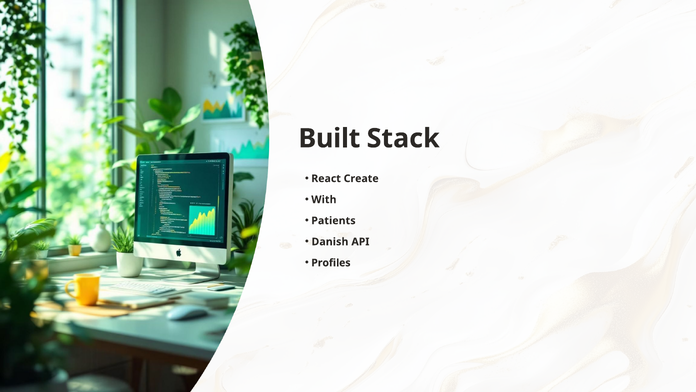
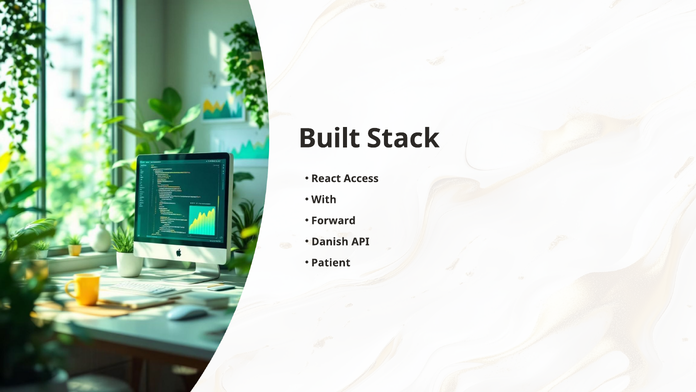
Create: Create -> Access (361, 178)
Patients: Patients -> Forward (333, 220)
Profiles: Profiles -> Patient (331, 262)
